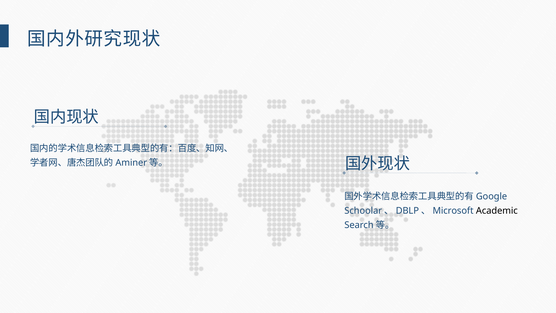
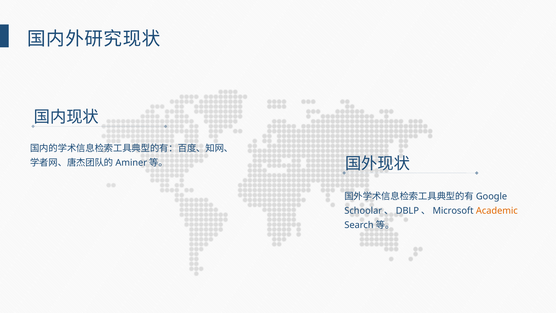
Academic colour: black -> orange (497, 211)
